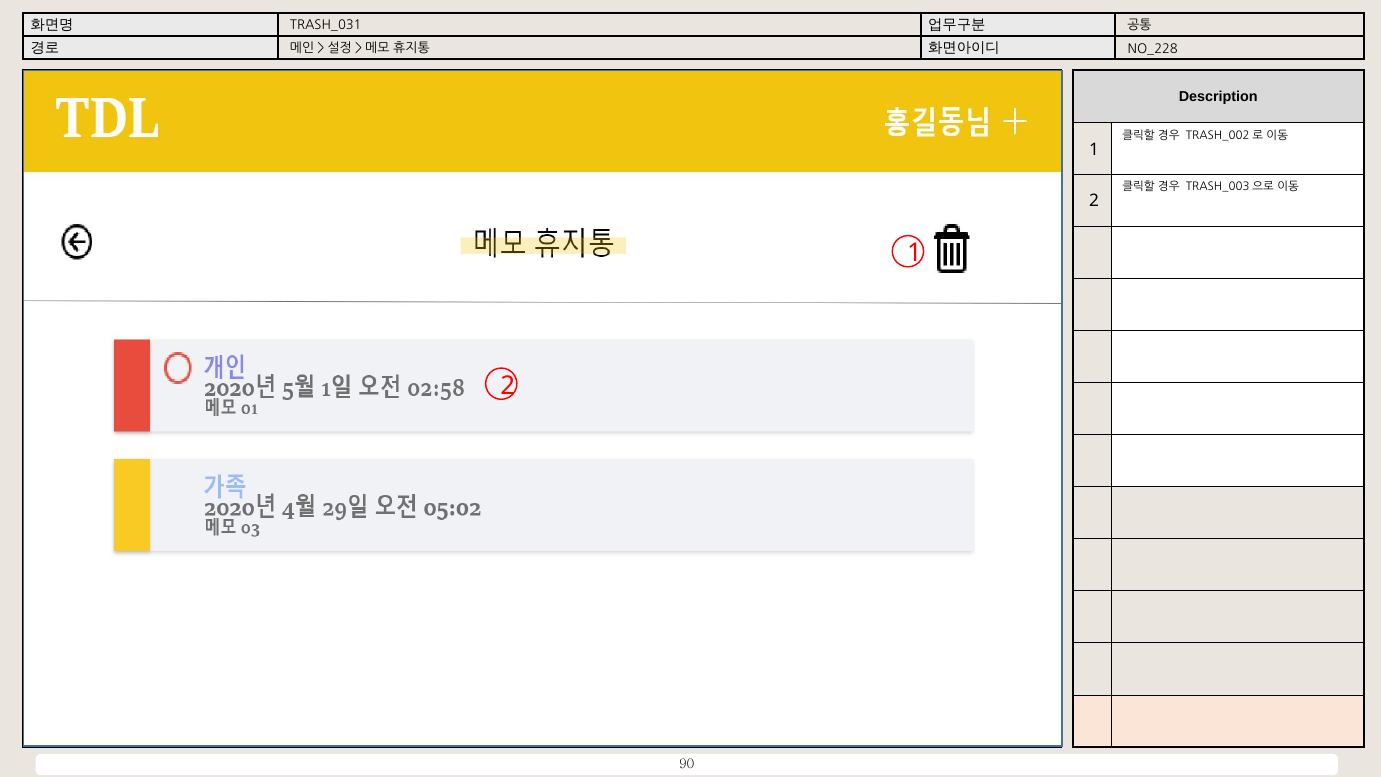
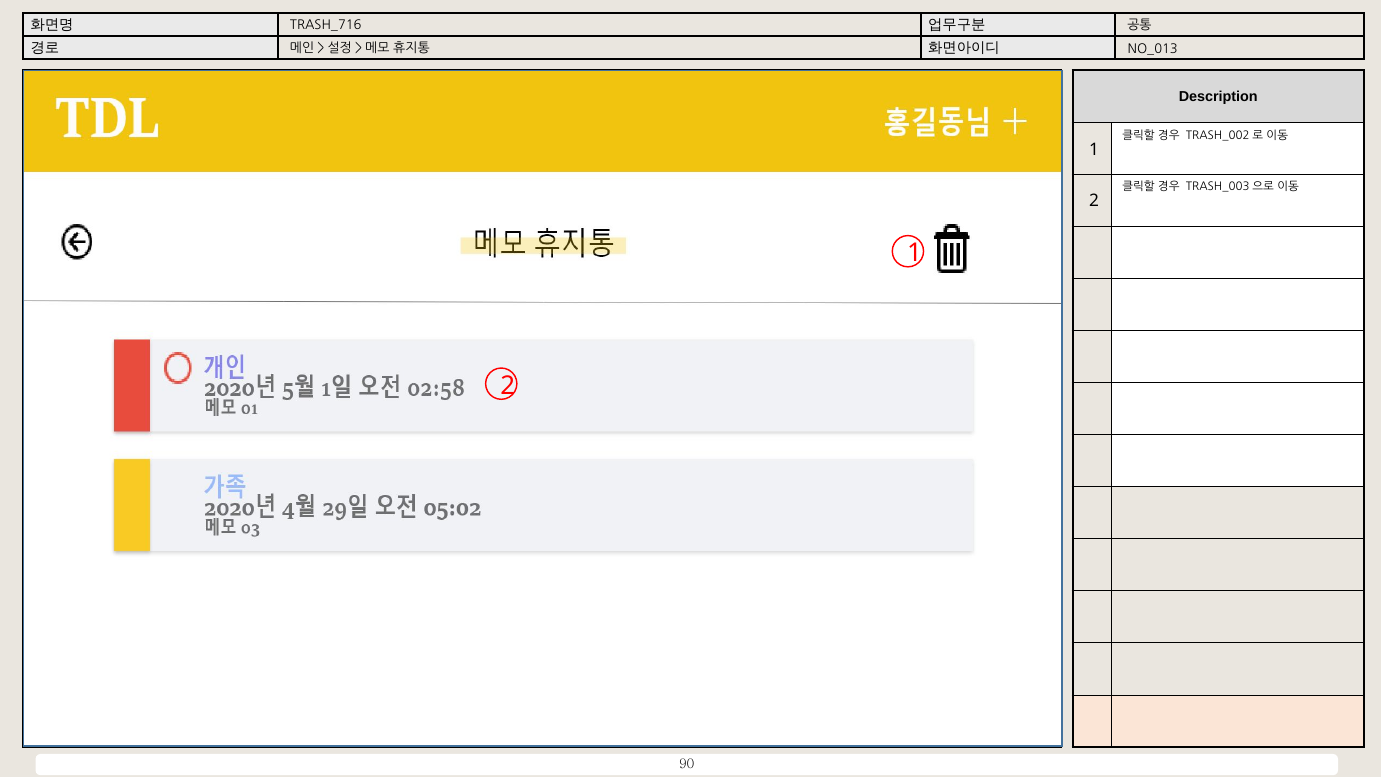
TRASH_031: TRASH_031 -> TRASH_716 (326, 25)
NO_228: NO_228 -> NO_013 (1153, 49)
